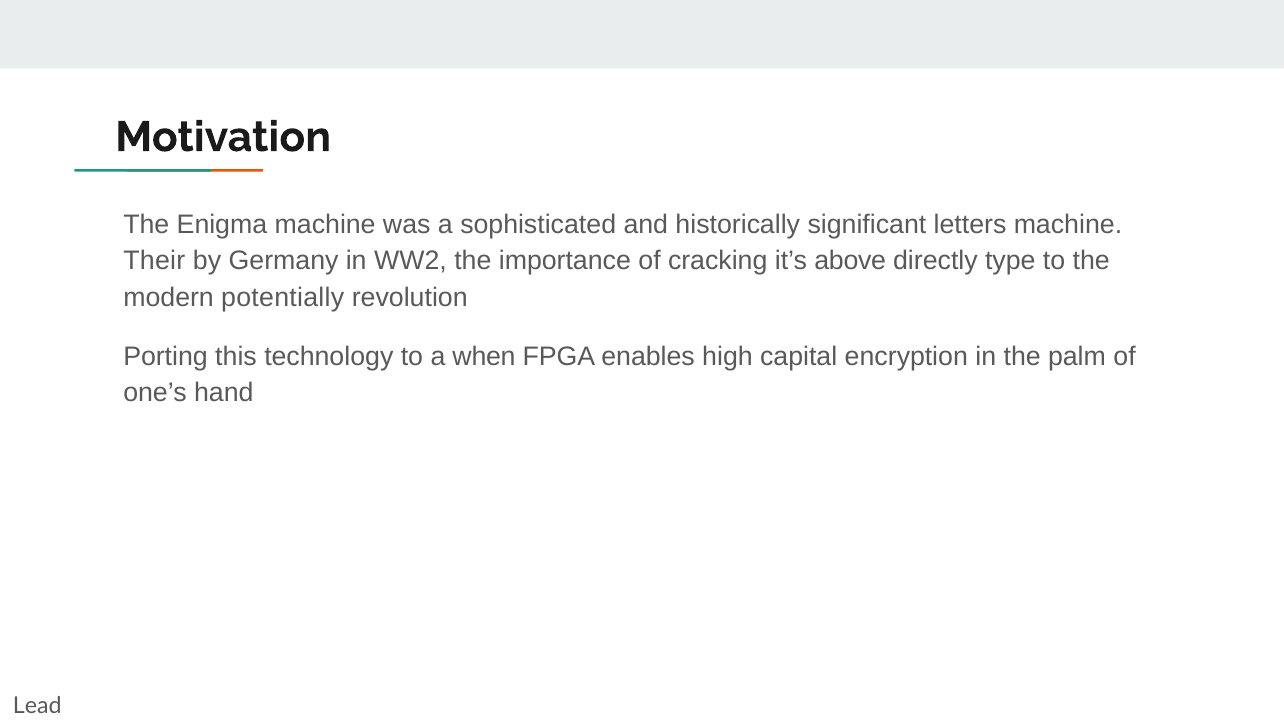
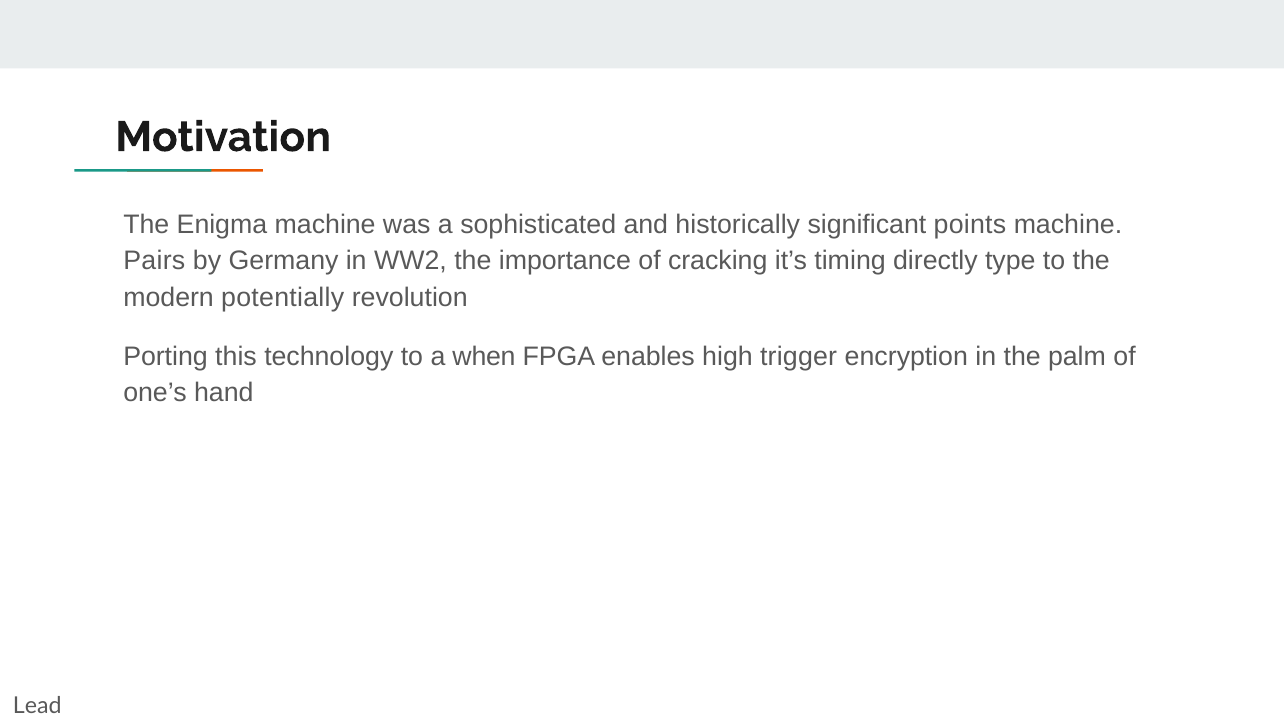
letters: letters -> points (970, 224)
Their: Their -> Pairs (154, 261)
above: above -> timing (850, 261)
capital: capital -> trigger (799, 356)
